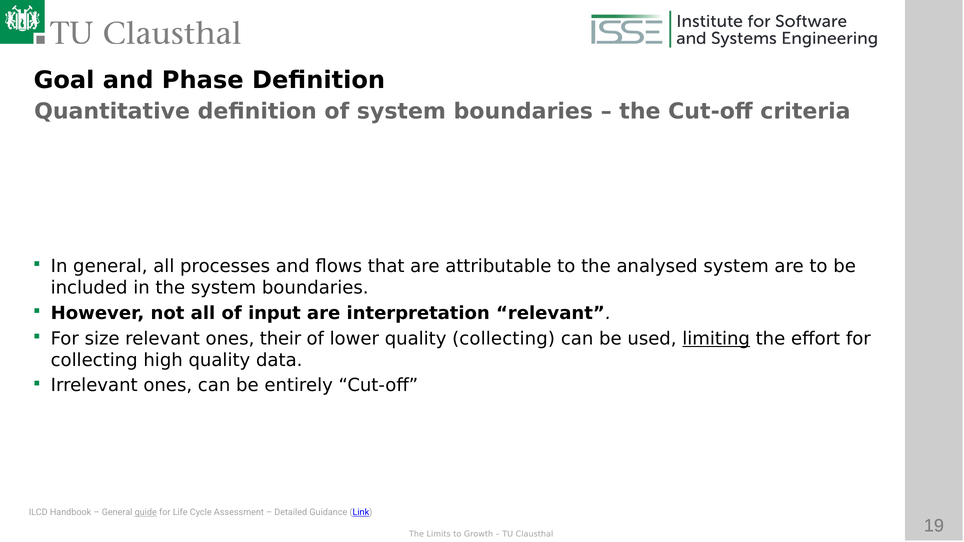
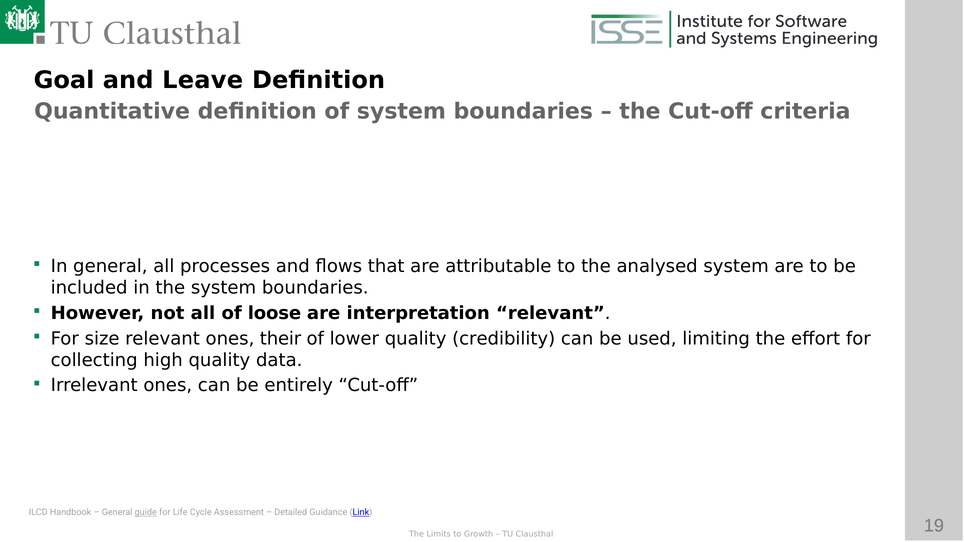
Phase: Phase -> Leave (203, 80)
input: input -> loose (275, 313)
quality collecting: collecting -> credibility (504, 339)
limiting underline: present -> none (716, 339)
